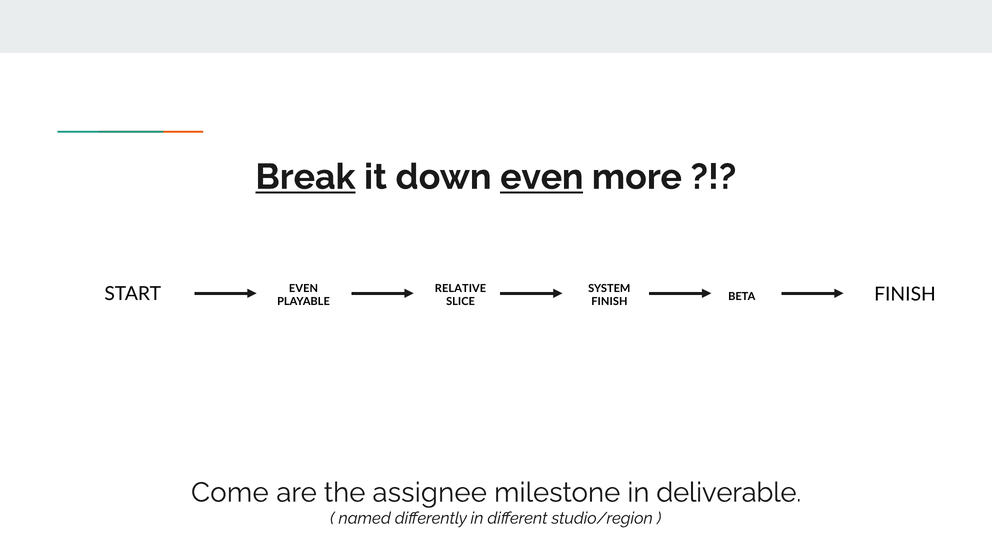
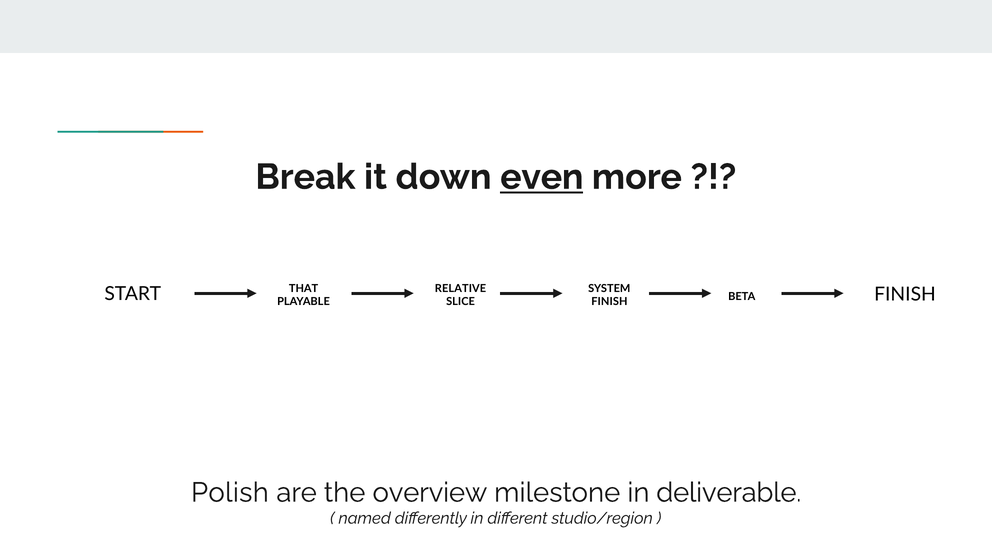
Break underline: present -> none (305, 177)
EVEN: EVEN -> THAT (304, 289)
Come: Come -> Polish (230, 493)
assignee: assignee -> overview (430, 493)
